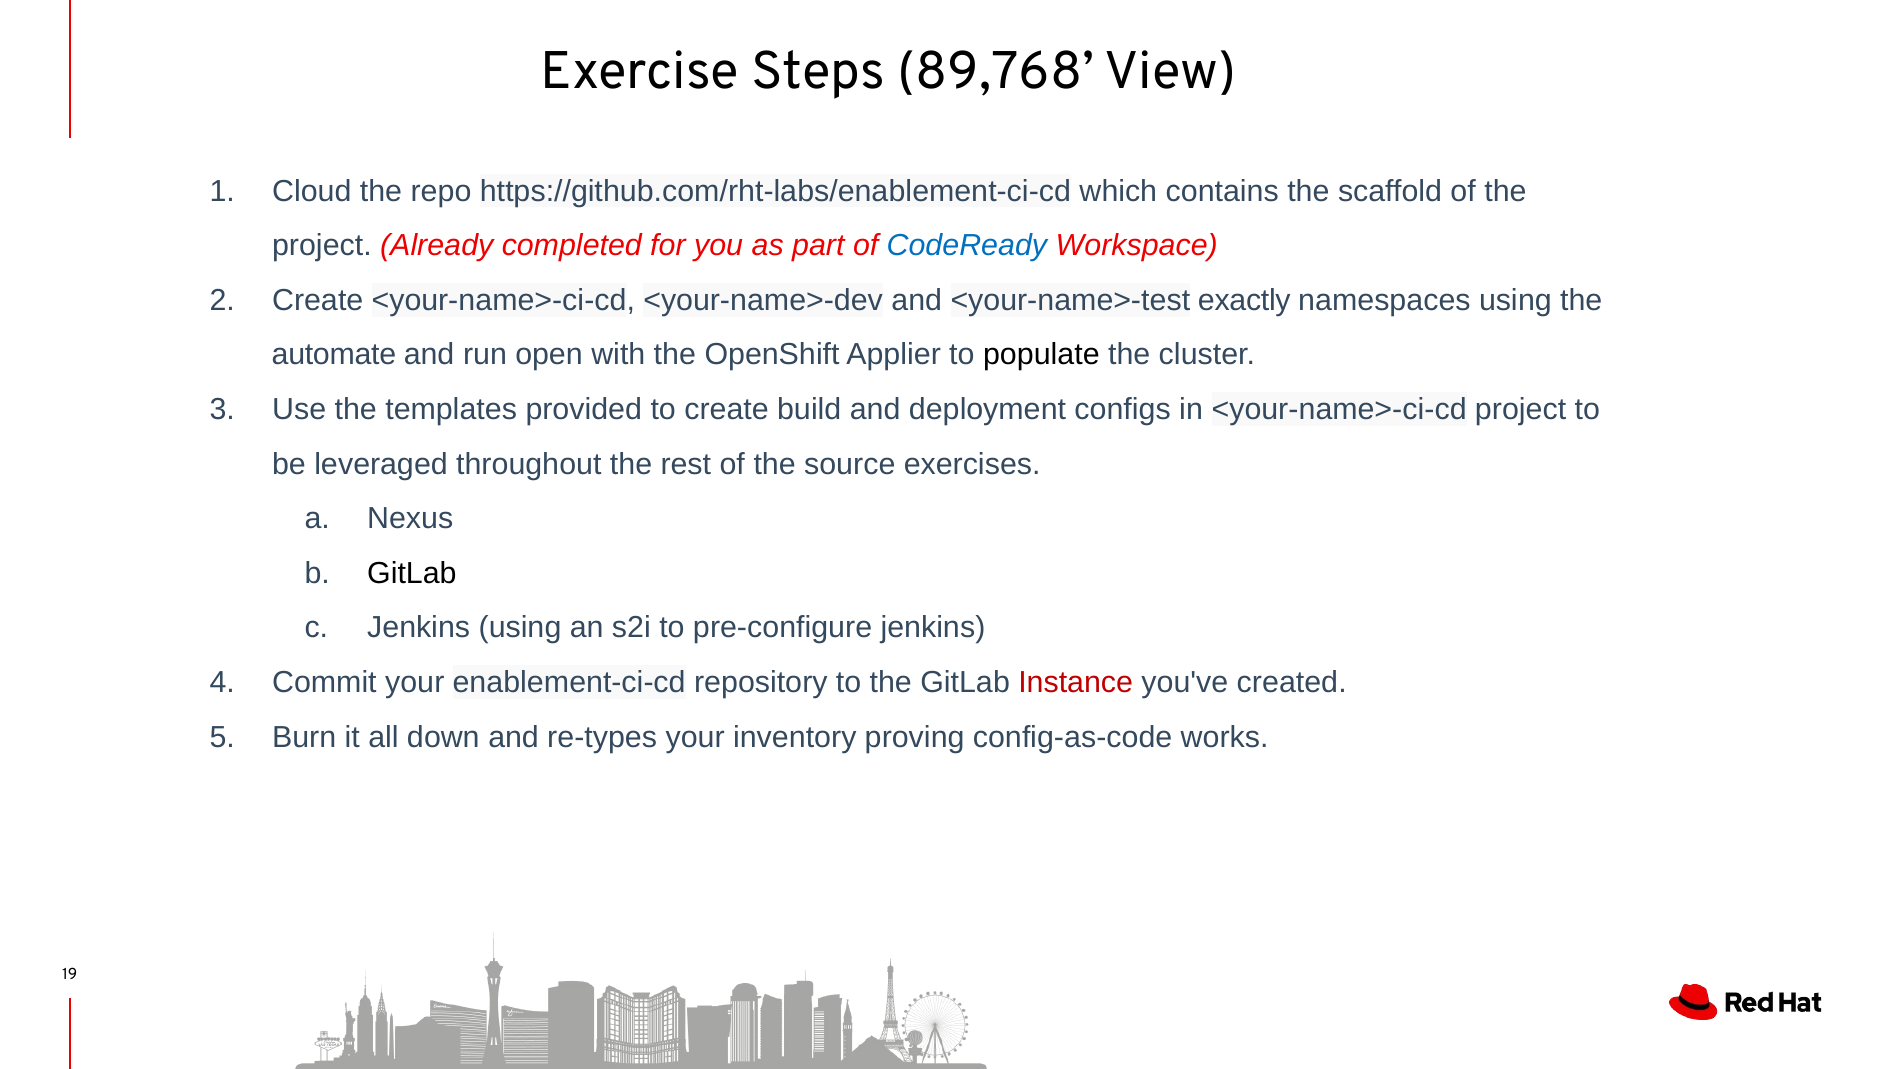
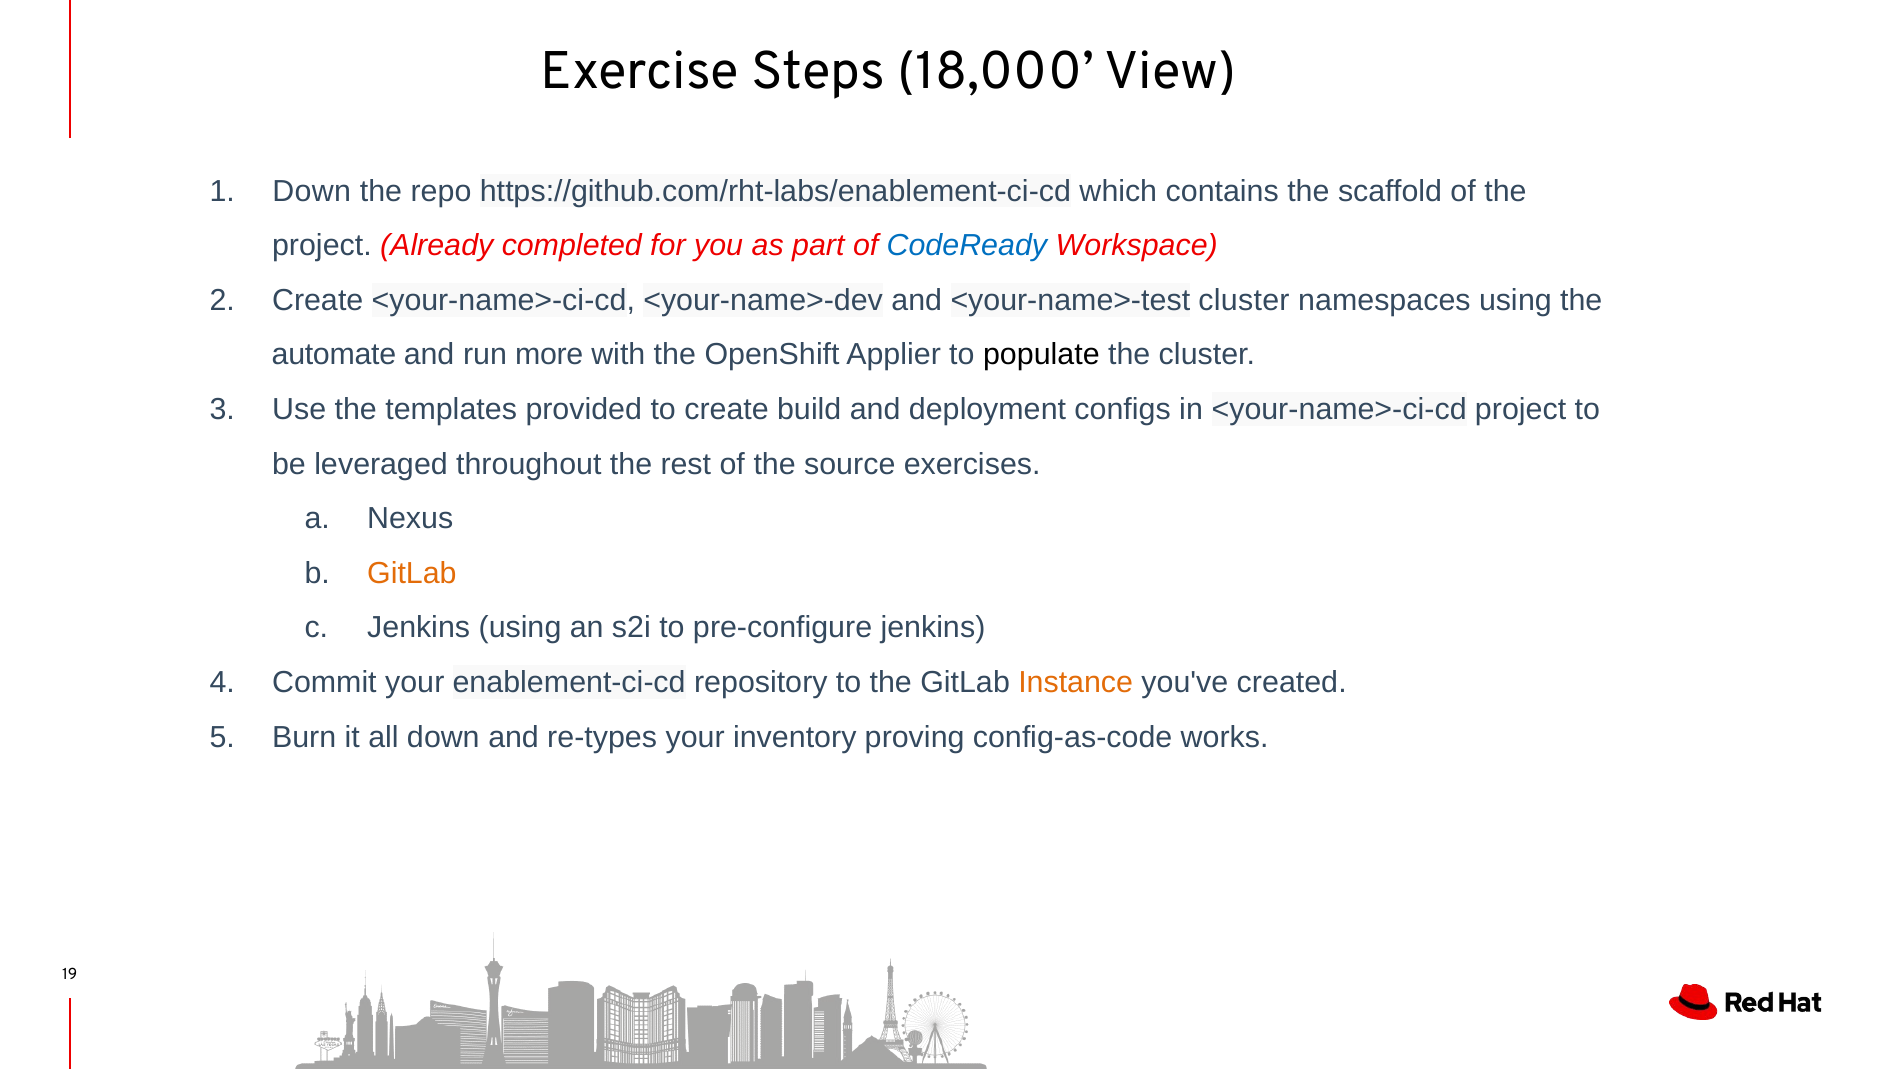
89,768: 89,768 -> 18,000 (996, 72)
Cloud: Cloud -> Down (312, 191)
<your-name>-test exactly: exactly -> cluster (1244, 300)
open: open -> more (549, 355)
GitLab colour: black -> orange (412, 573)
Instance colour: red -> orange (1076, 682)
